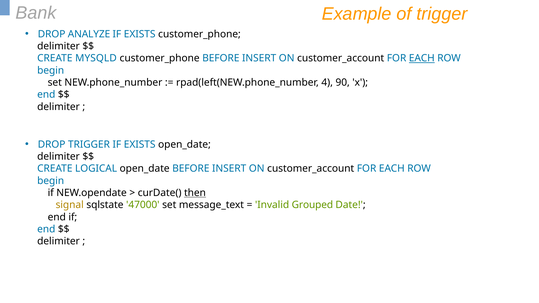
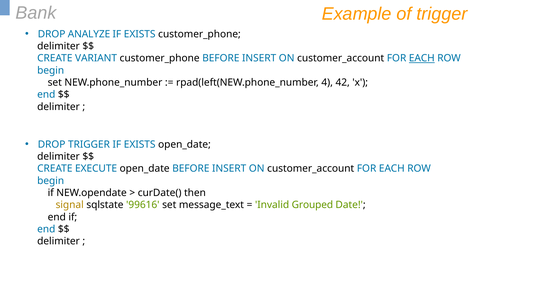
MYSQLD: MYSQLD -> VARIANT (96, 58)
90: 90 -> 42 (343, 83)
LOGICAL: LOGICAL -> EXECUTE (96, 169)
then underline: present -> none (195, 193)
47000: 47000 -> 99616 (143, 205)
